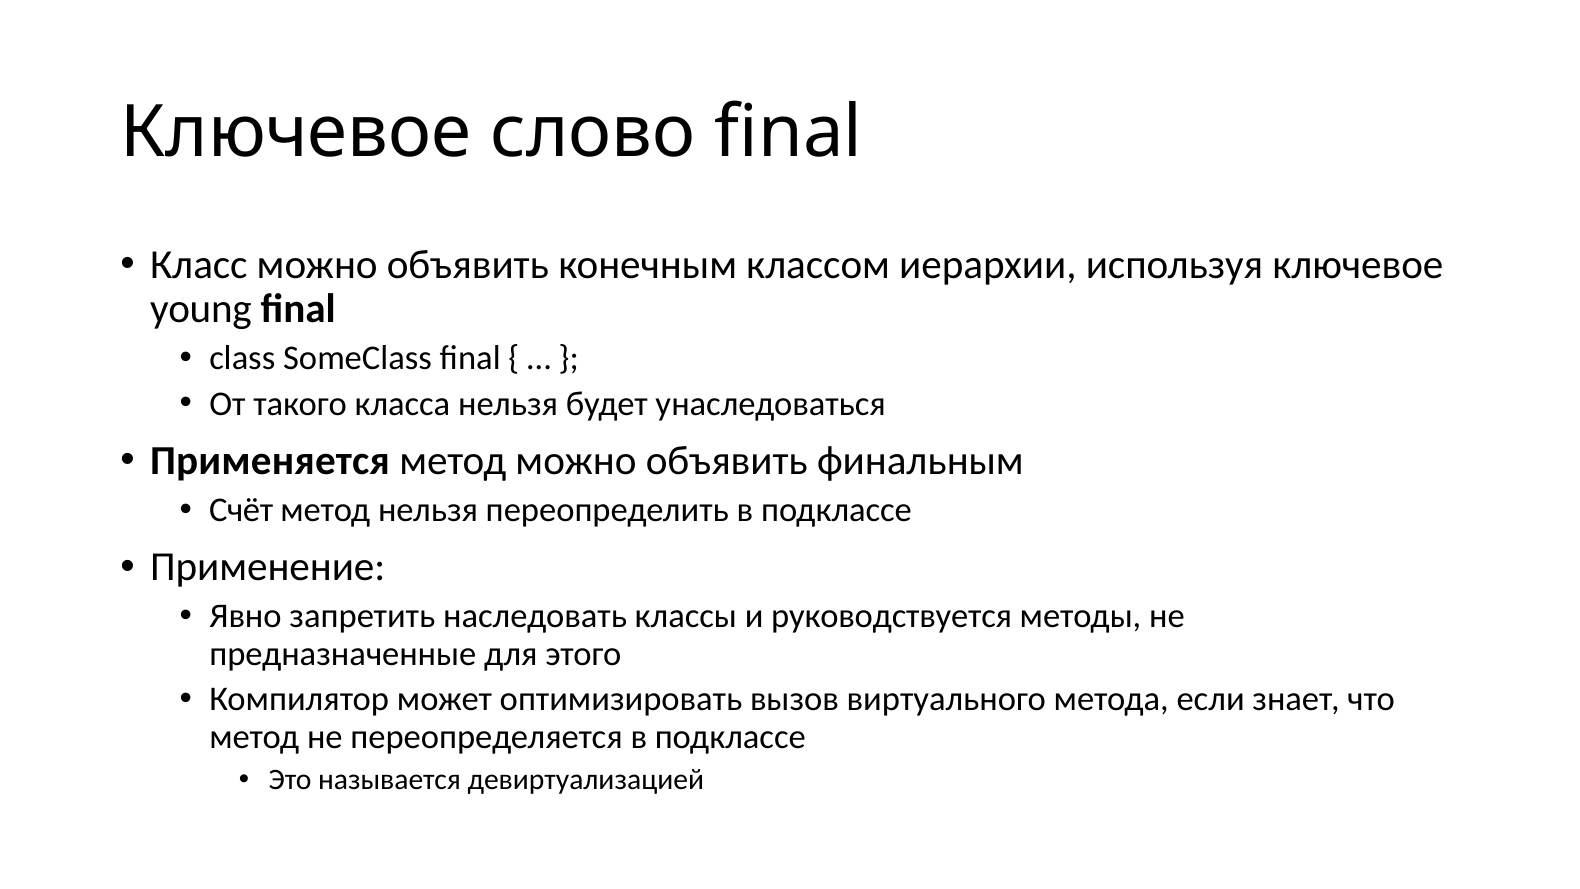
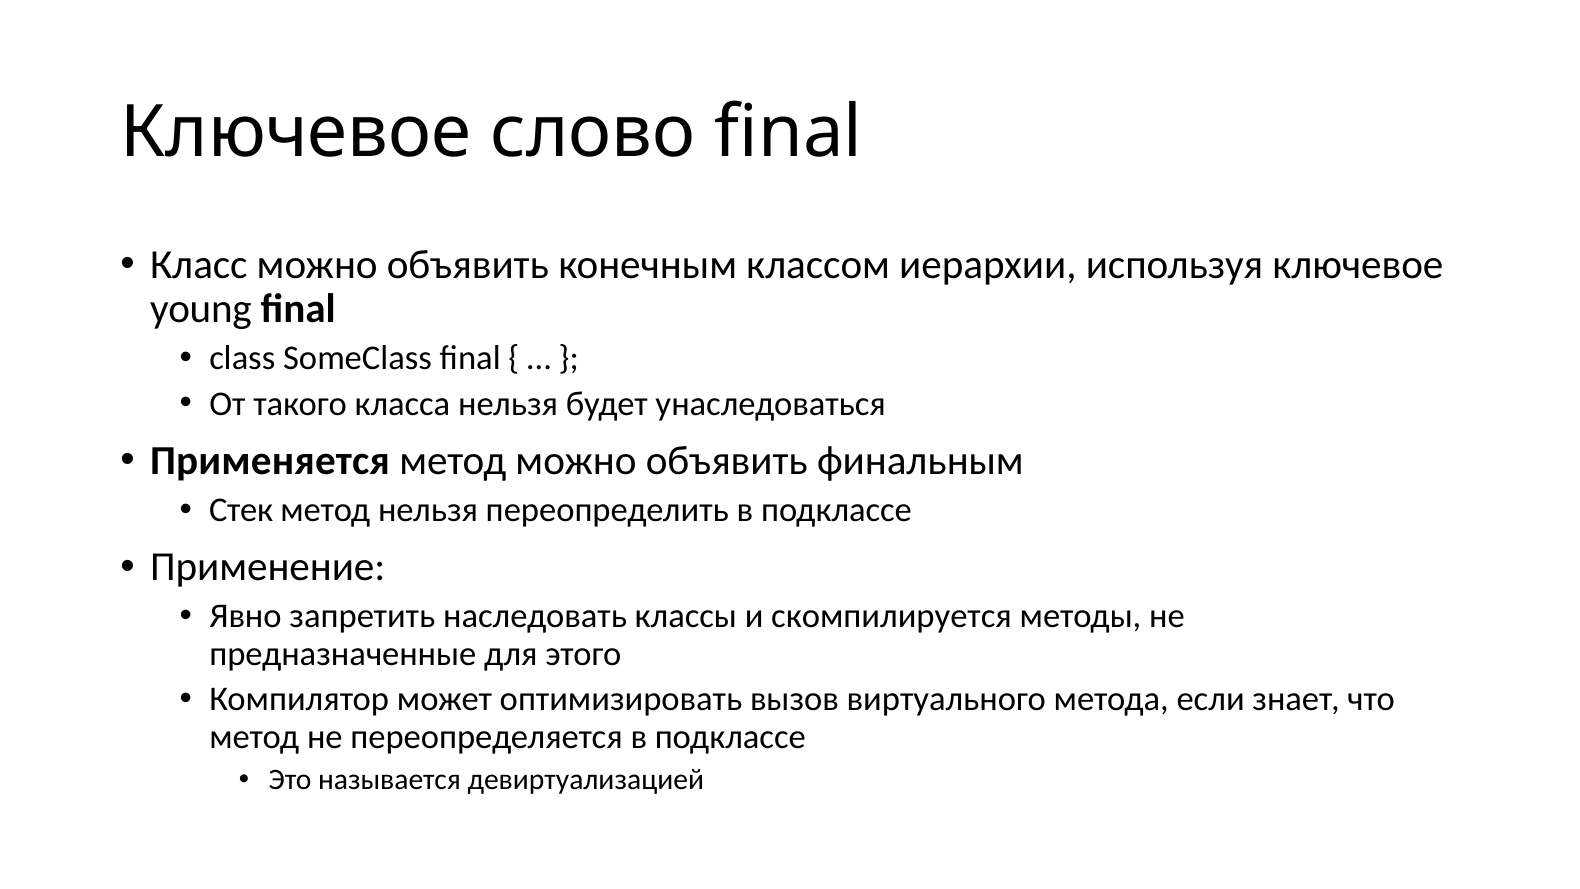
Счёт: Счёт -> Стек (241, 510)
руководствуется: руководствуется -> скомпилируется (892, 616)
